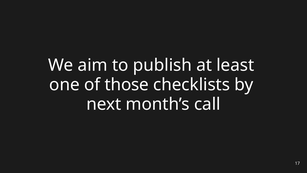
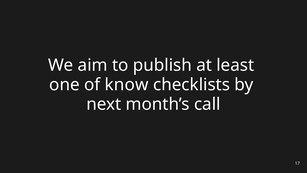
those: those -> know (127, 85)
